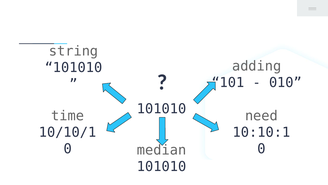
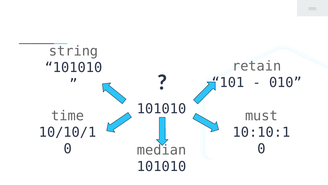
adding: adding -> retain (257, 66)
need: need -> must (261, 116)
